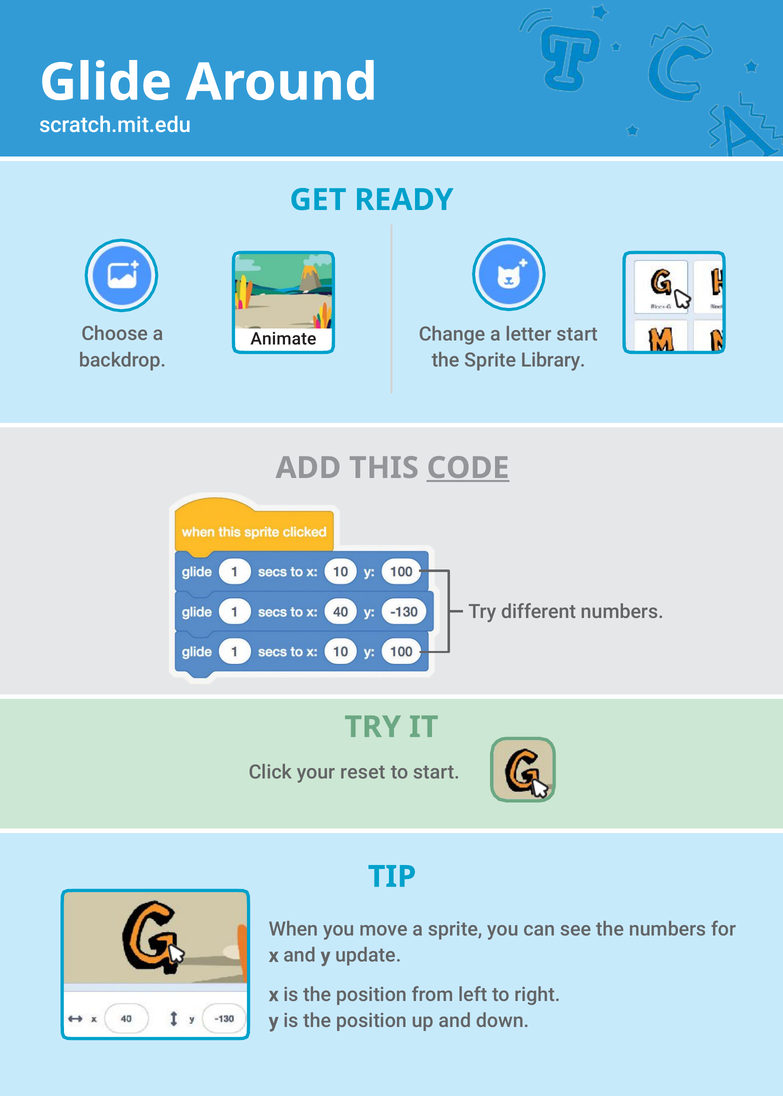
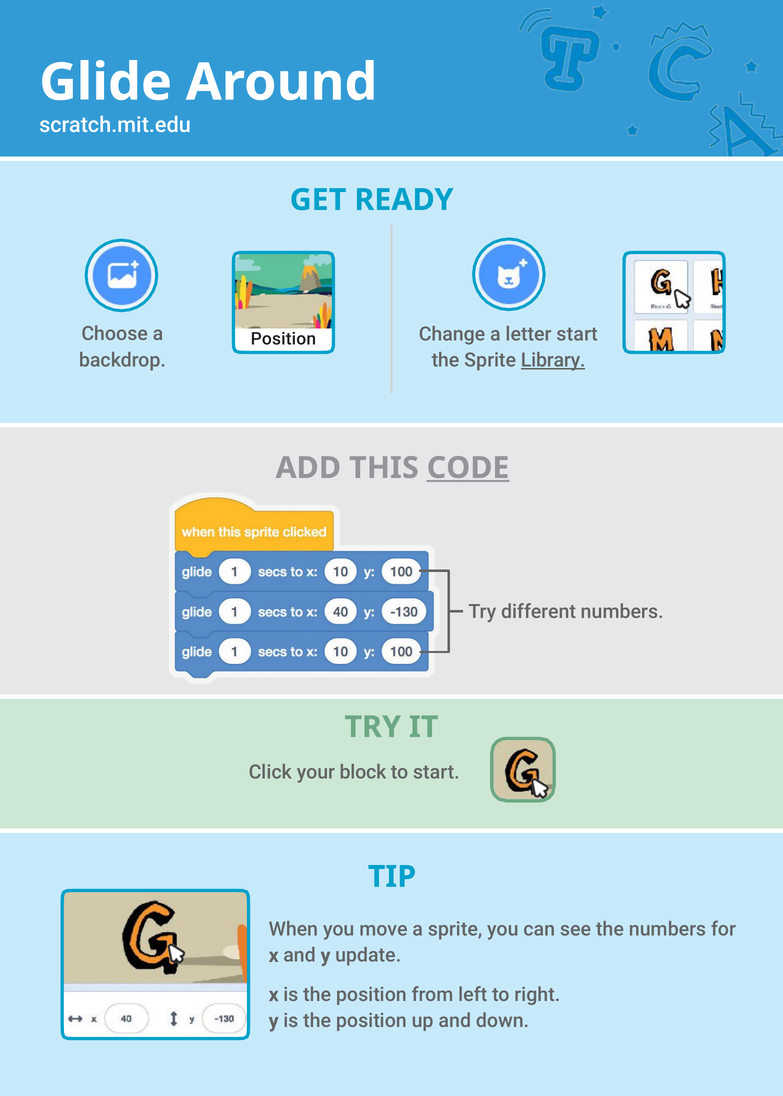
Animate: Animate -> Position (283, 339)
Library underline: none -> present (553, 360)
reset: reset -> block (363, 772)
